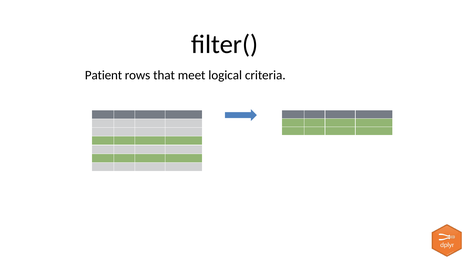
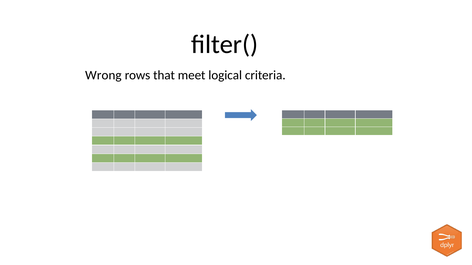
Patient: Patient -> Wrong (103, 75)
